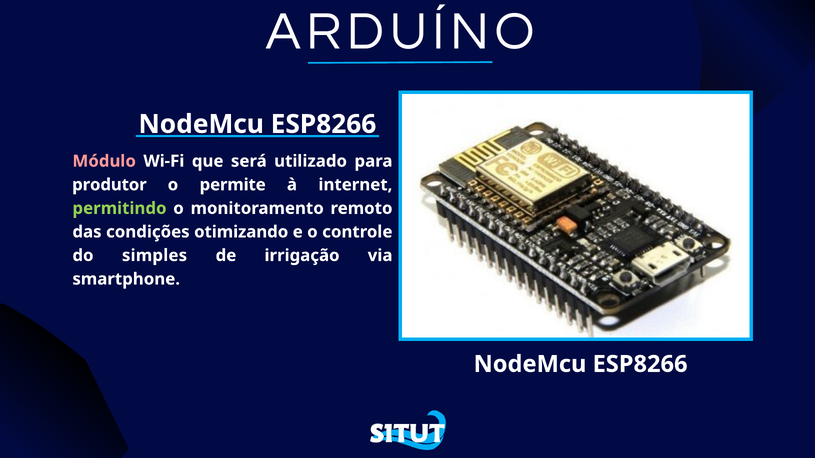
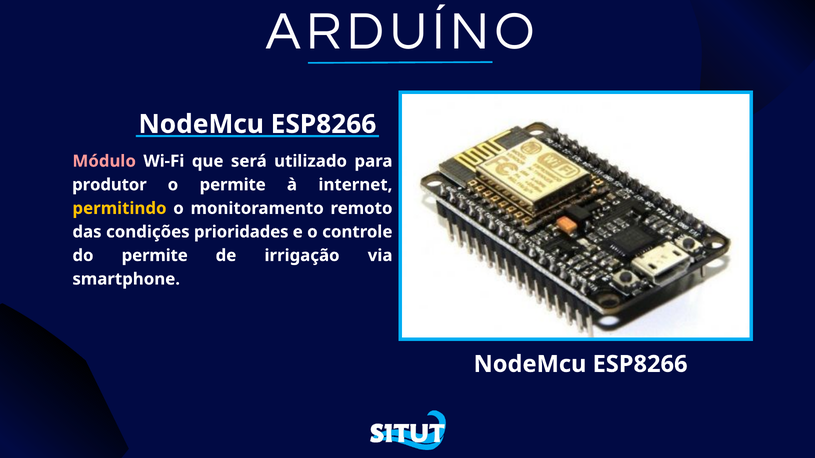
permitindo colour: light green -> yellow (119, 209)
otimizando: otimizando -> prioridades (241, 232)
do simples: simples -> permite (155, 256)
